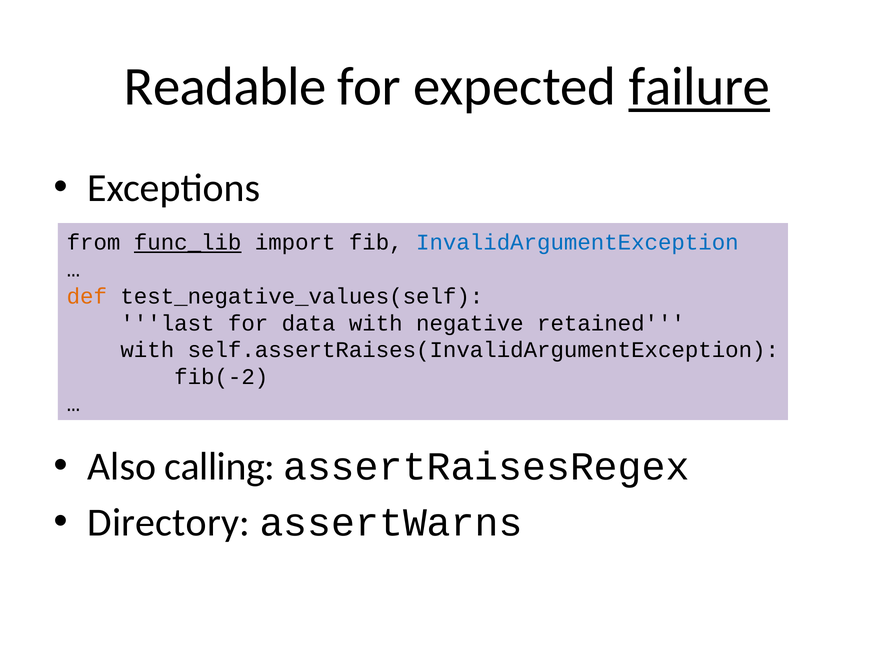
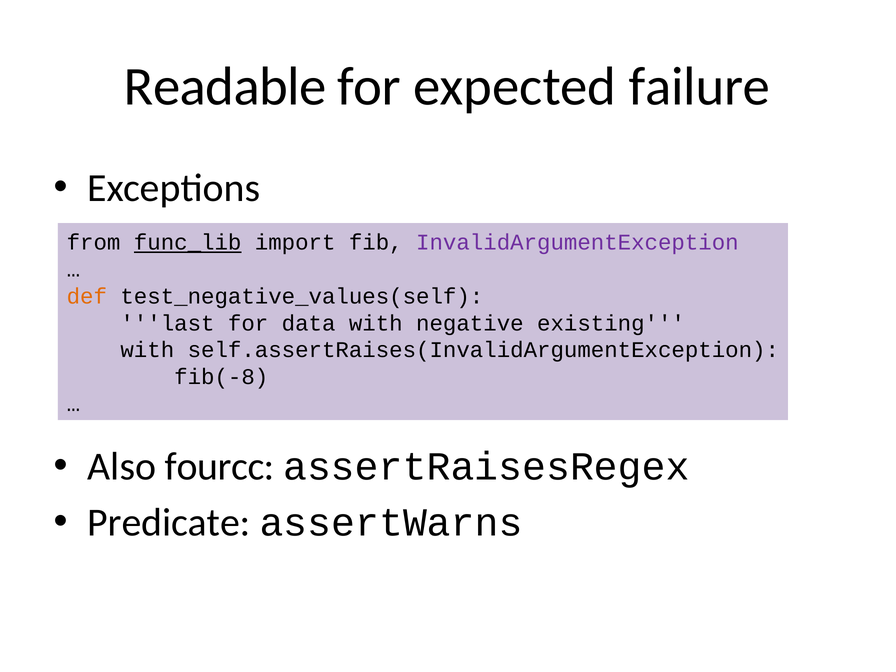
failure underline: present -> none (699, 87)
InvalidArgumentException colour: blue -> purple (577, 242)
retained: retained -> existing (611, 323)
fib(-2: fib(-2 -> fib(-8 (221, 377)
calling: calling -> fourcc (220, 467)
Directory: Directory -> Predicate (169, 523)
